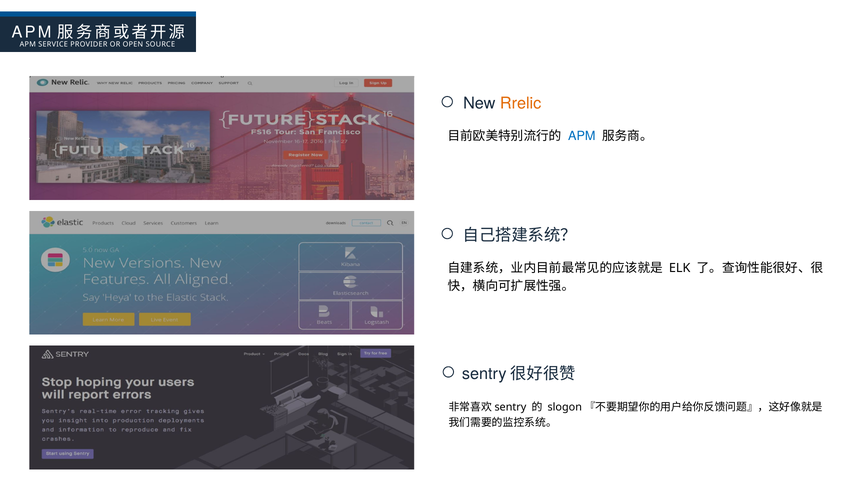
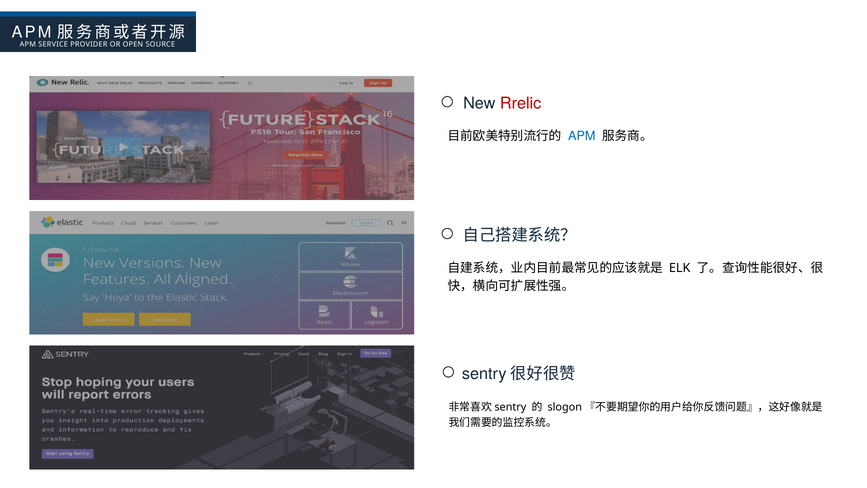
Rrelic colour: orange -> red (521, 103)
